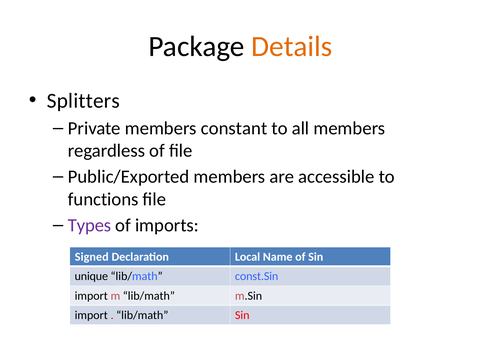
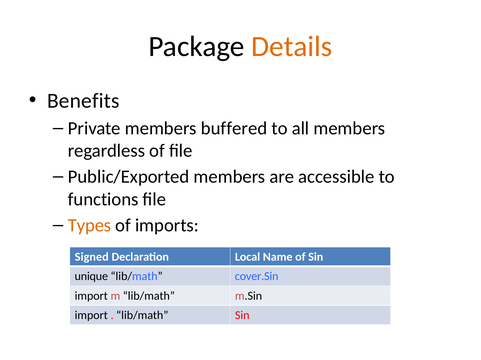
Splitters: Splitters -> Benefits (83, 101)
constant: constant -> buffered (234, 129)
Types colour: purple -> orange (90, 226)
const.Sin: const.Sin -> cover.Sin (257, 277)
